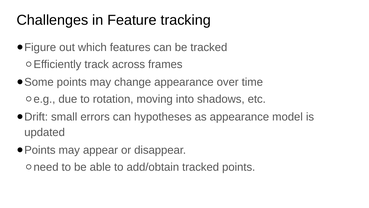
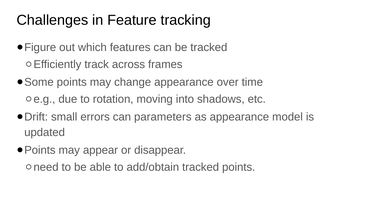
hypotheses: hypotheses -> parameters (163, 117)
